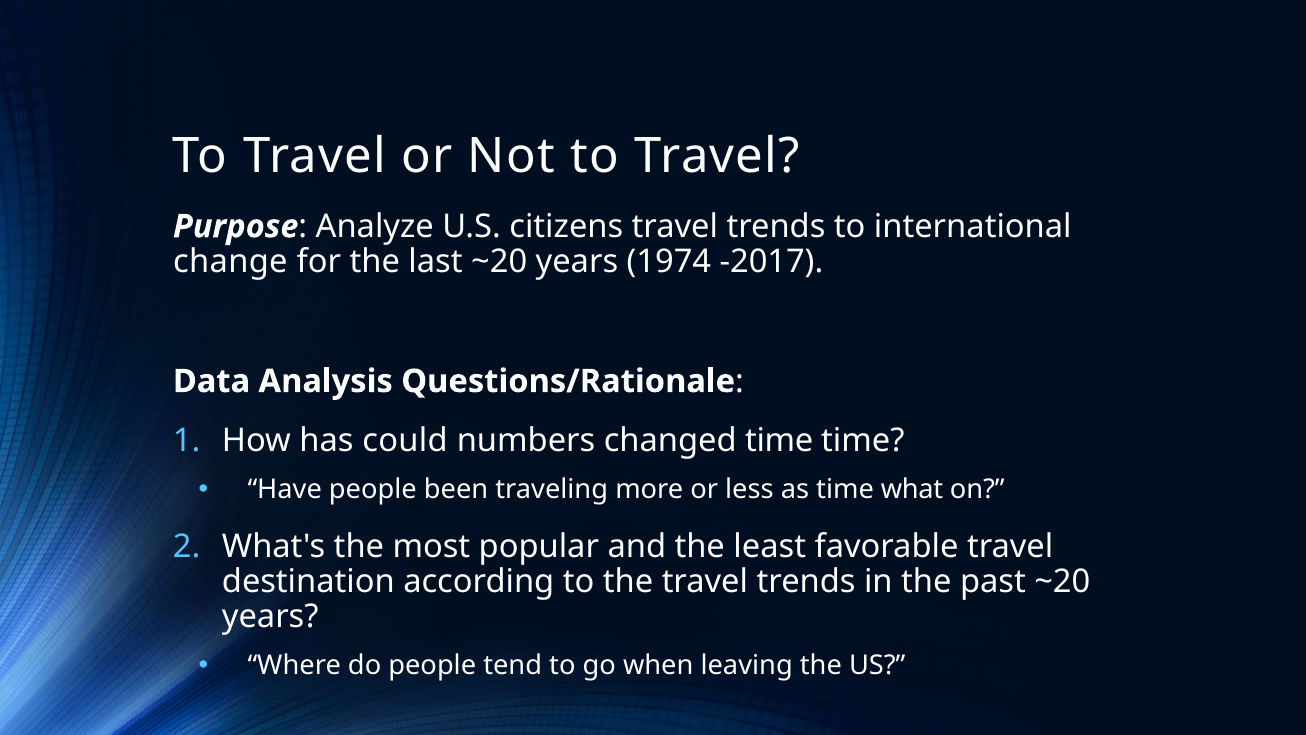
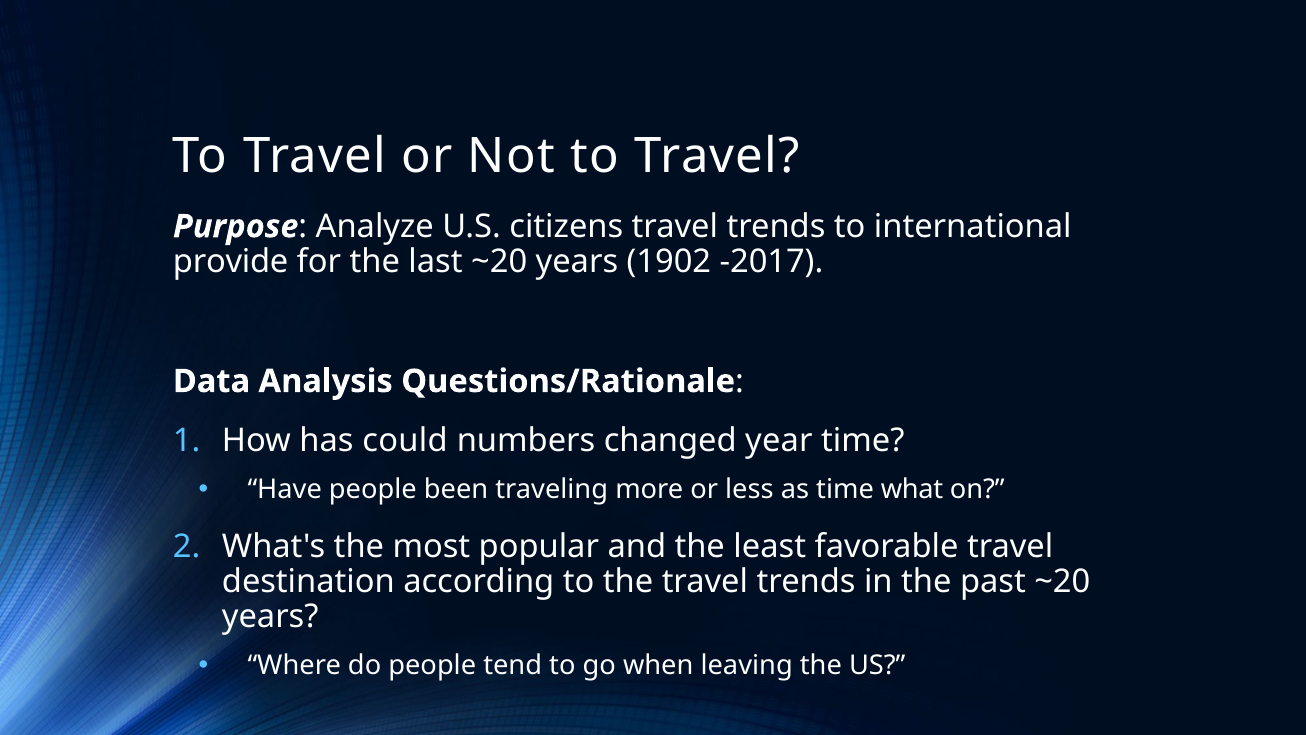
change: change -> provide (231, 262)
1974: 1974 -> 1902 (669, 262)
changed time: time -> year (779, 441)
